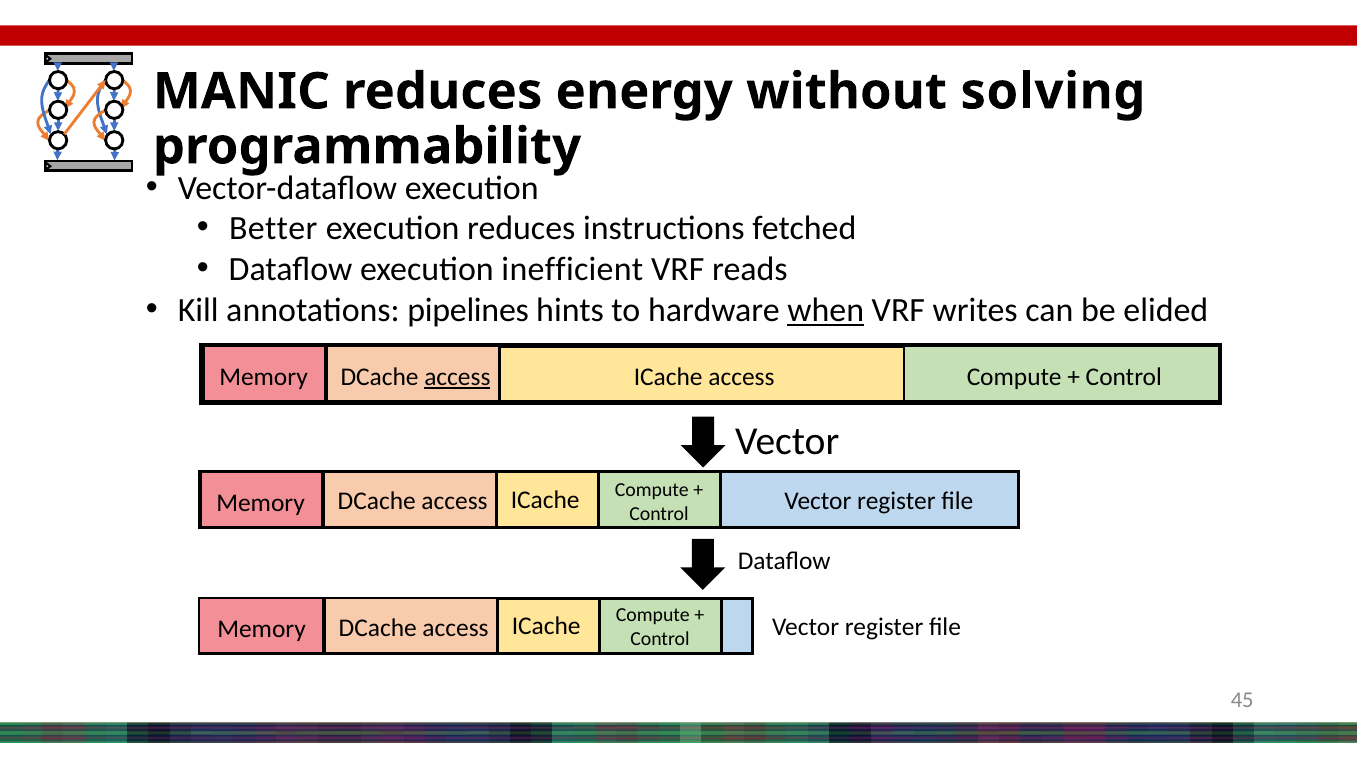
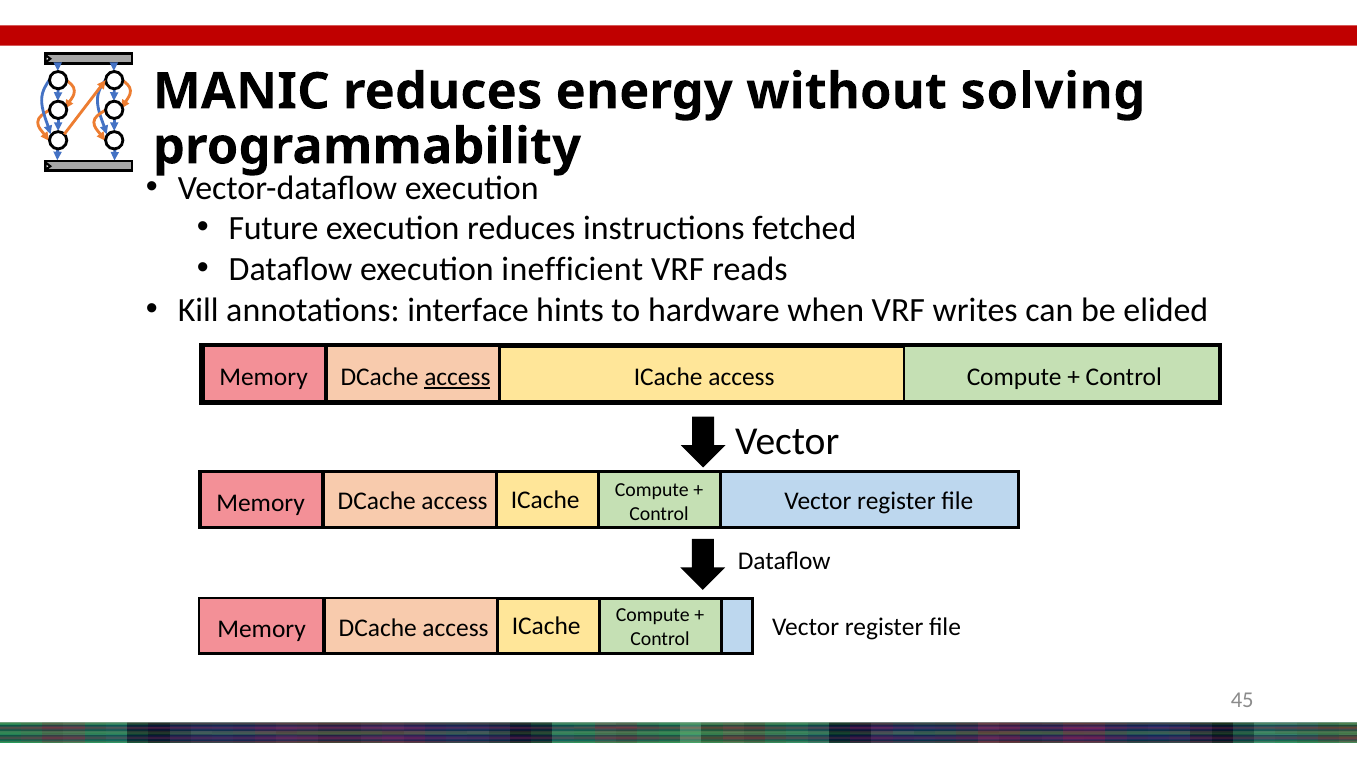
Better: Better -> Future (274, 229)
pipelines: pipelines -> interface (468, 310)
when underline: present -> none (826, 310)
